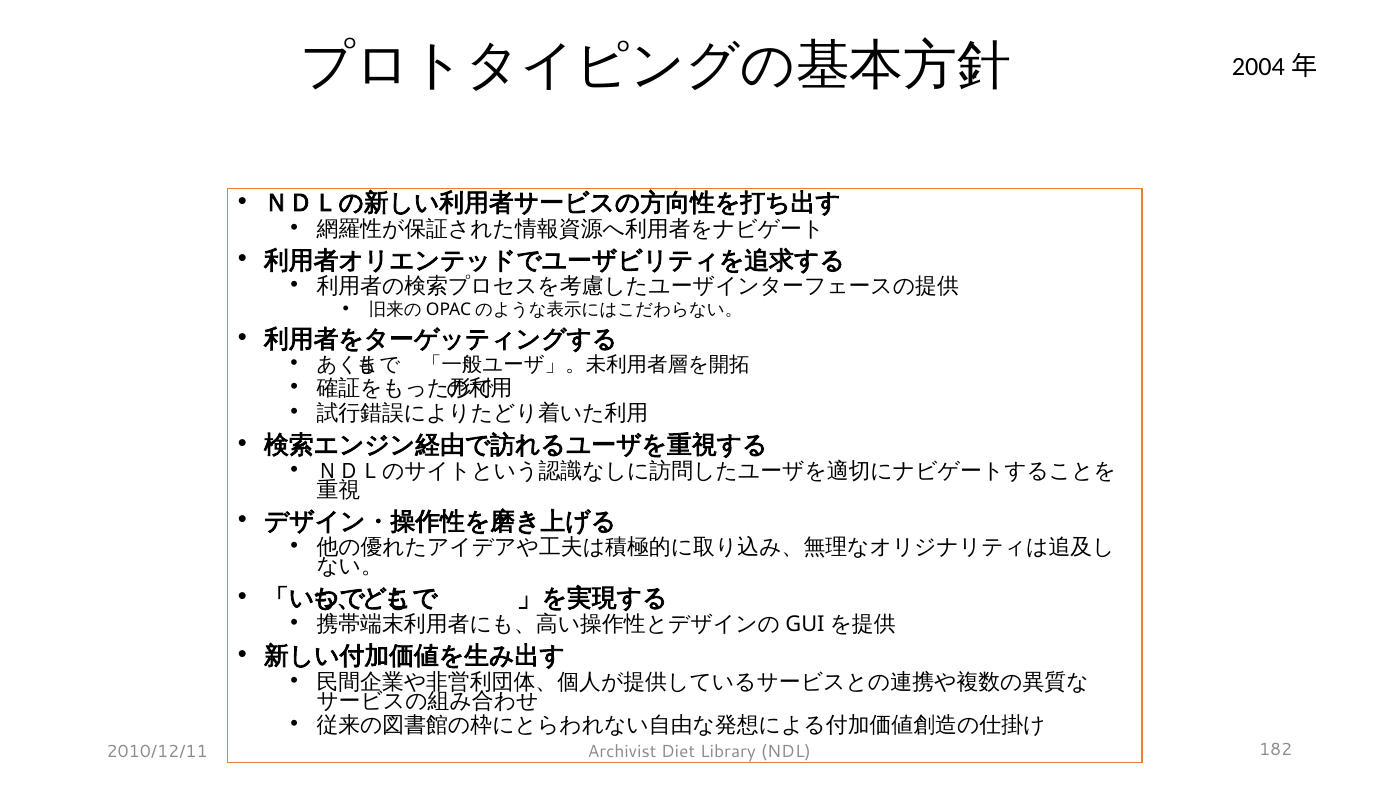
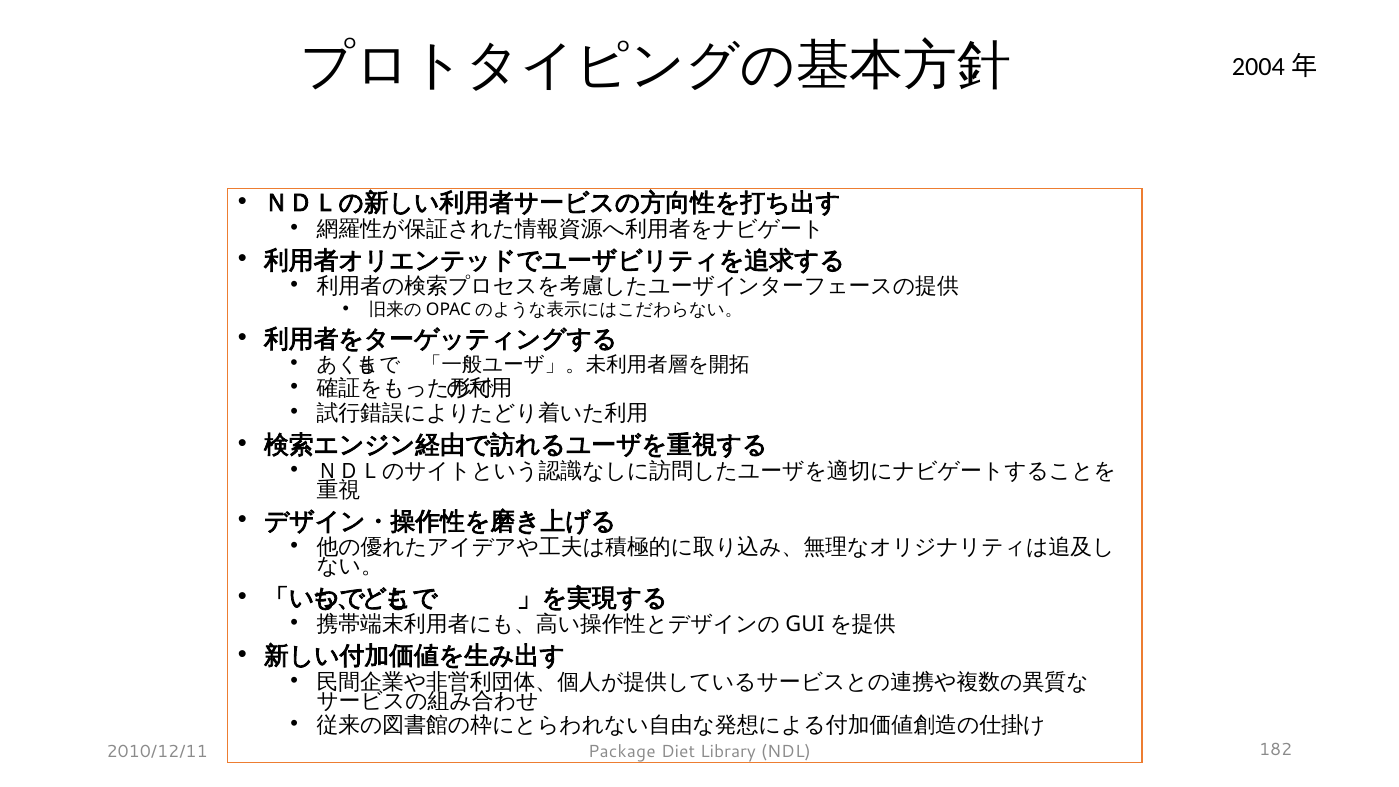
Archivist: Archivist -> Package (622, 752)
